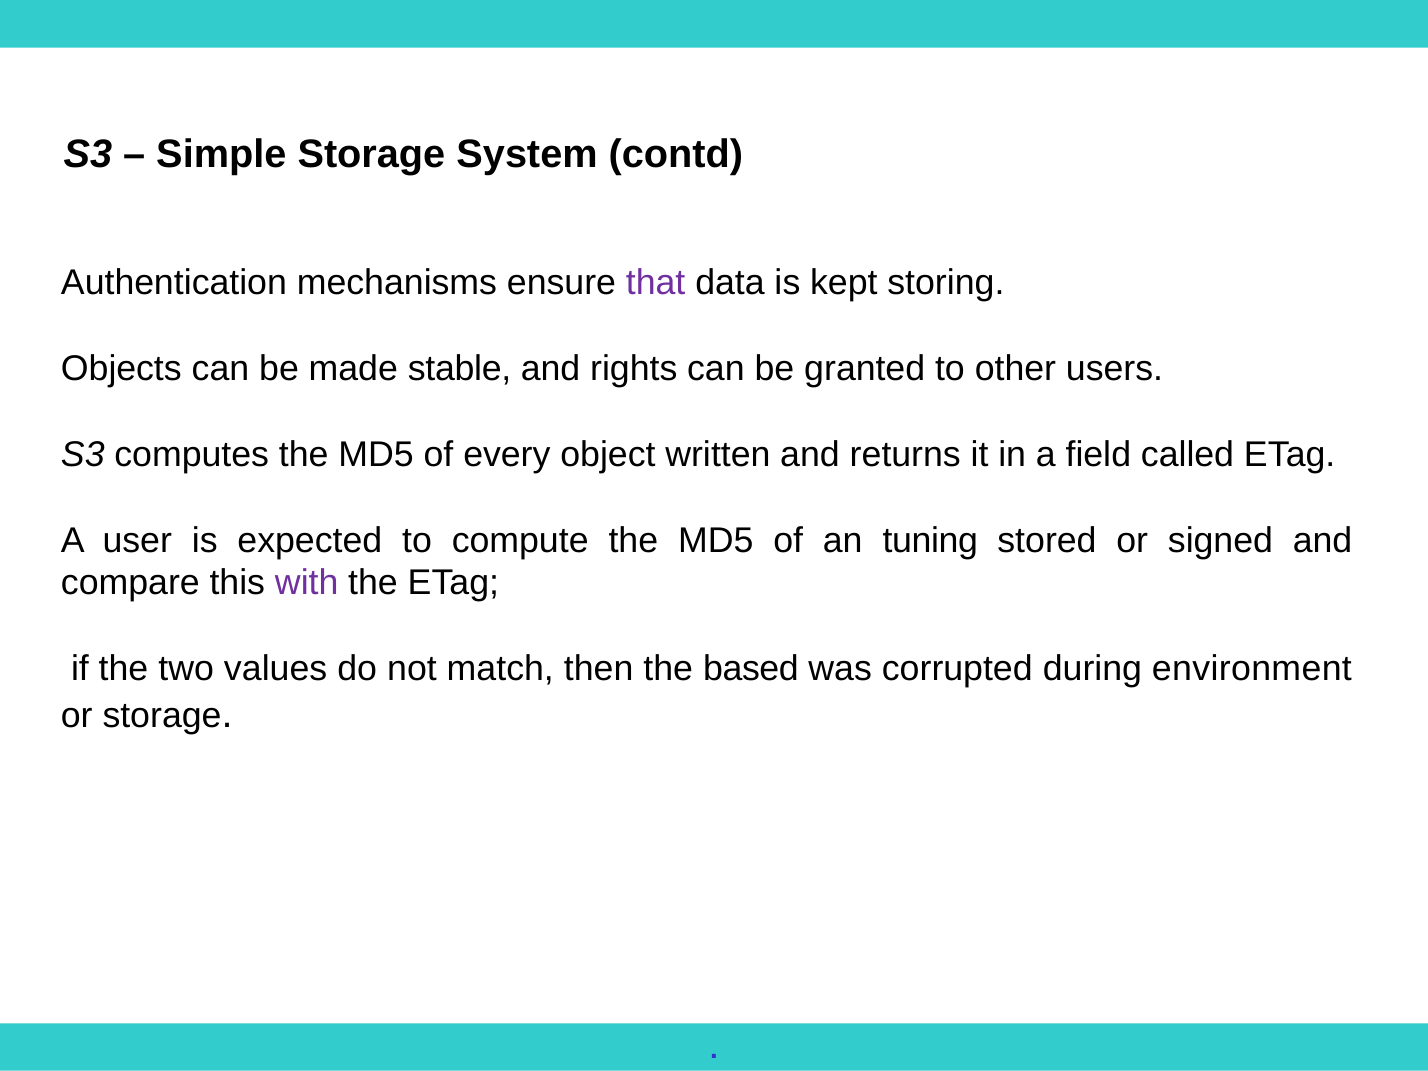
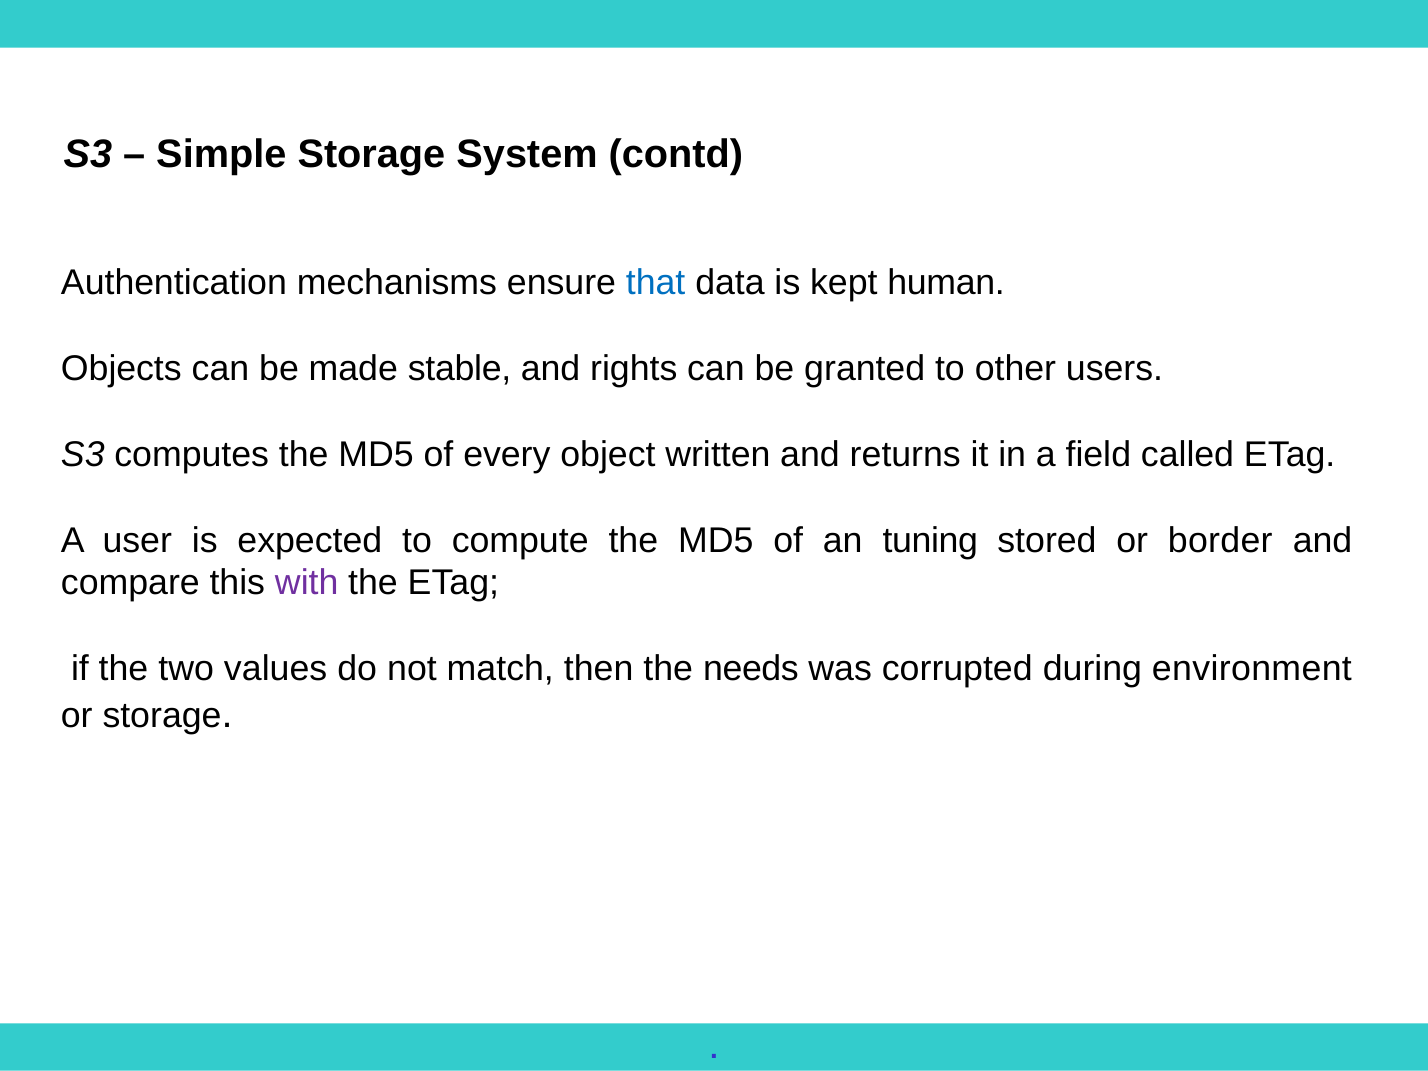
that colour: purple -> blue (656, 283)
storing: storing -> human (946, 283)
signed: signed -> border (1220, 540)
based: based -> needs (751, 669)
